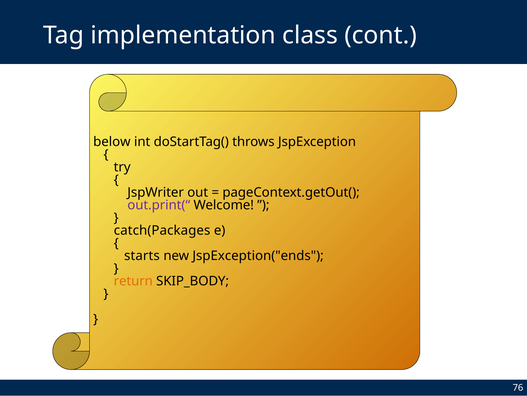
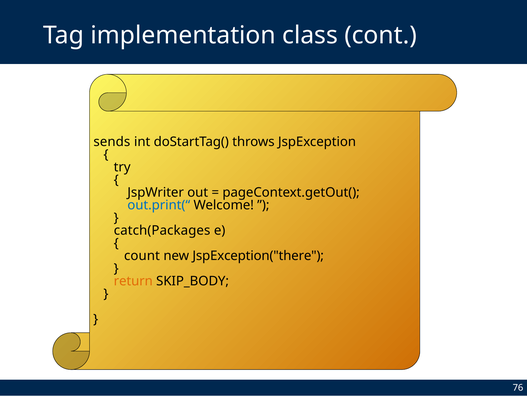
below: below -> sends (112, 142)
out.print(“ colour: purple -> blue (159, 205)
starts: starts -> count (142, 255)
JspException("ends: JspException("ends -> JspException("there (258, 255)
